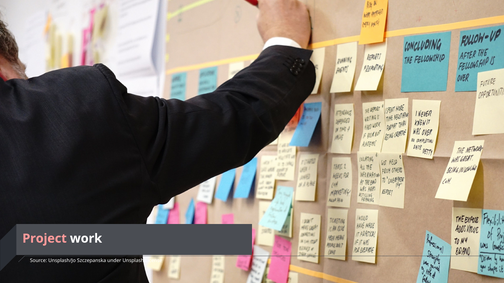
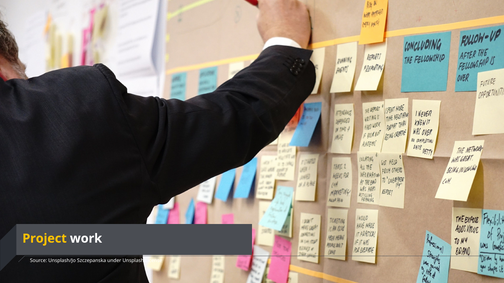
Project colour: pink -> yellow (45, 239)
